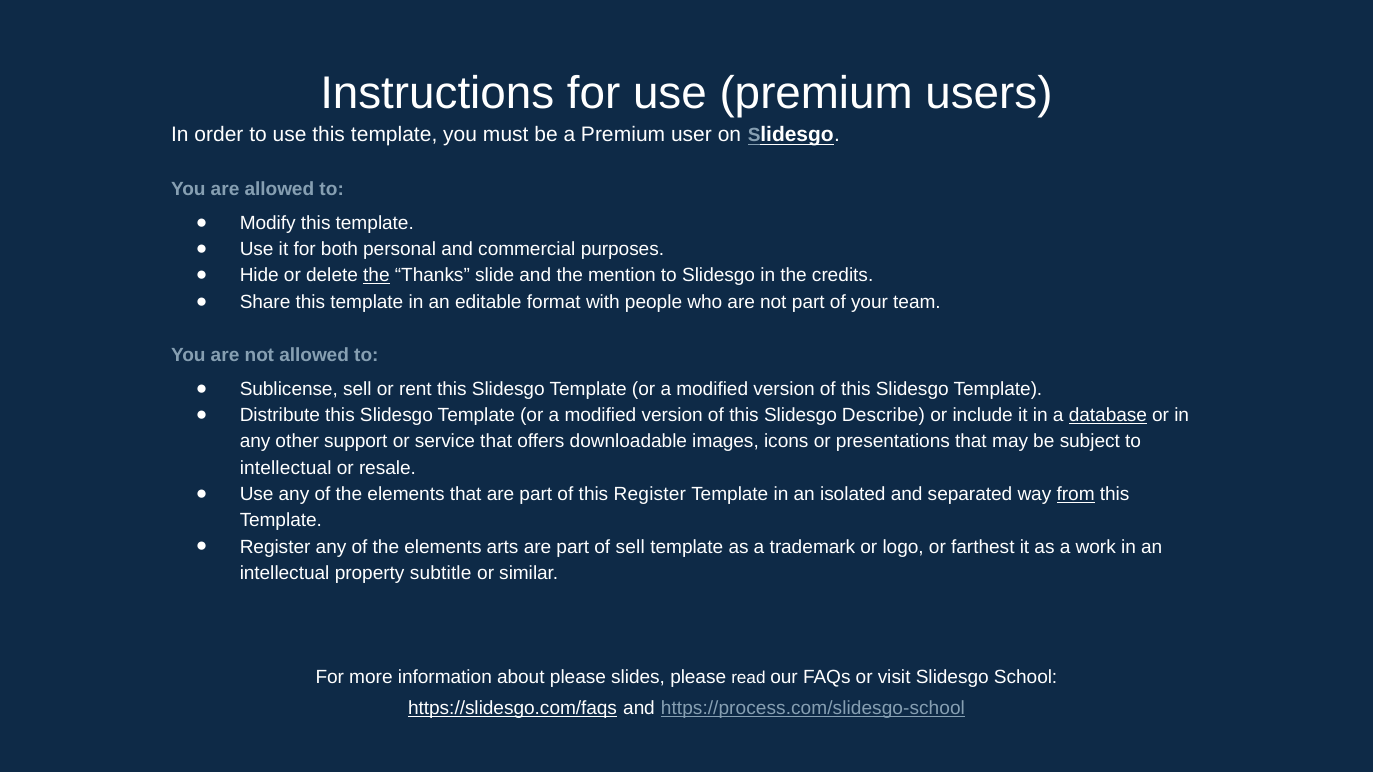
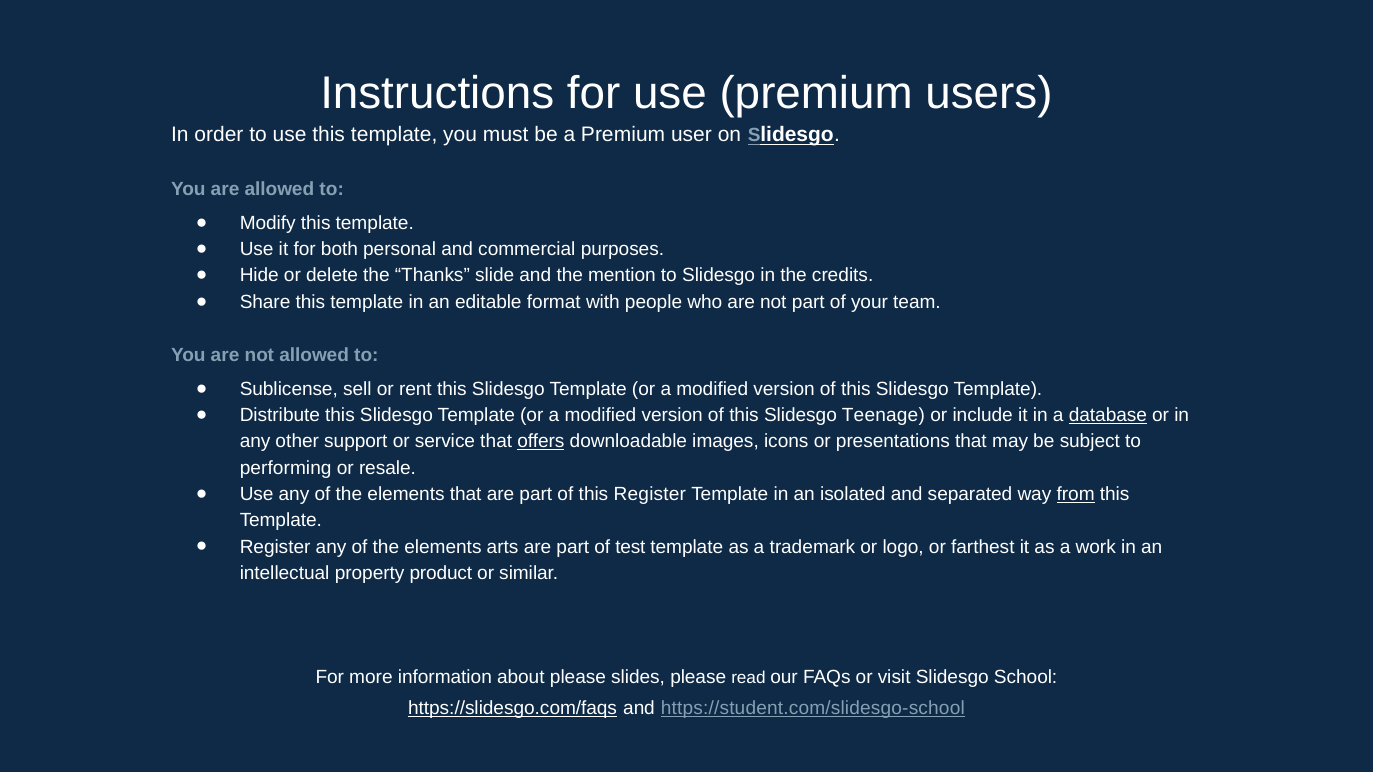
the underline: present -> none (376, 276)
Describe: Describe -> Teenage (883, 415)
offers underline: none -> present (541, 442)
intellectual: intellectual -> performing (286, 468)
of sell: sell -> test (630, 547)
subtitle: subtitle -> product (441, 573)
https://process.com/slidesgo-school: https://process.com/slidesgo-school -> https://student.com/slidesgo-school (813, 709)
